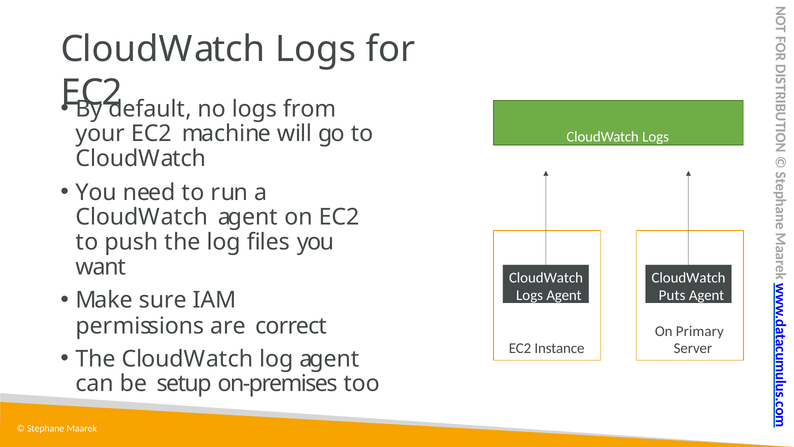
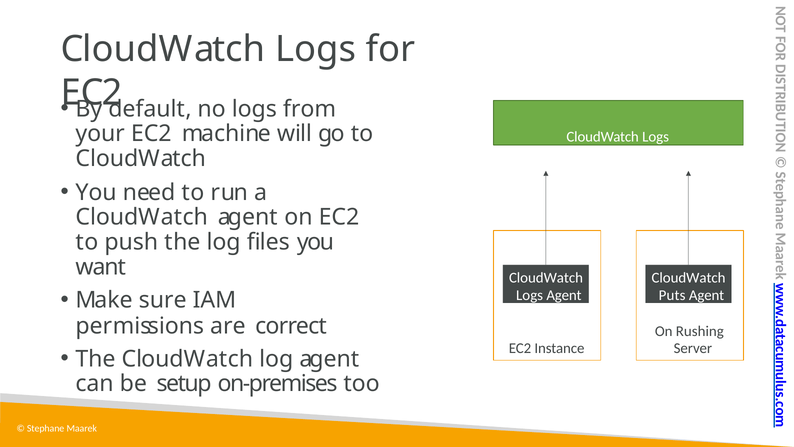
Primary: Primary -> Rushing (700, 331)
